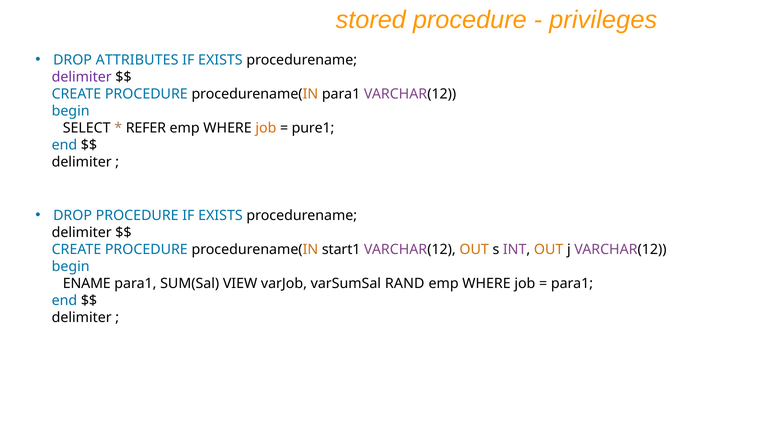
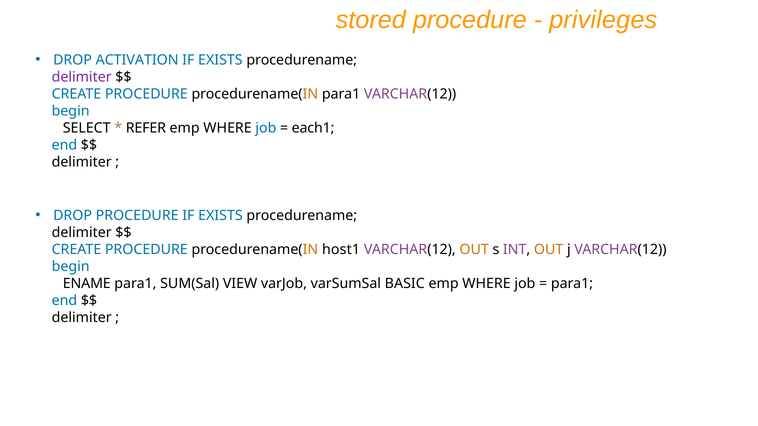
ATTRIBUTES: ATTRIBUTES -> ACTIVATION (137, 60)
job colour: orange -> blue (266, 128)
pure1: pure1 -> each1 (313, 128)
start1: start1 -> host1 (341, 250)
RAND: RAND -> BASIC (405, 284)
